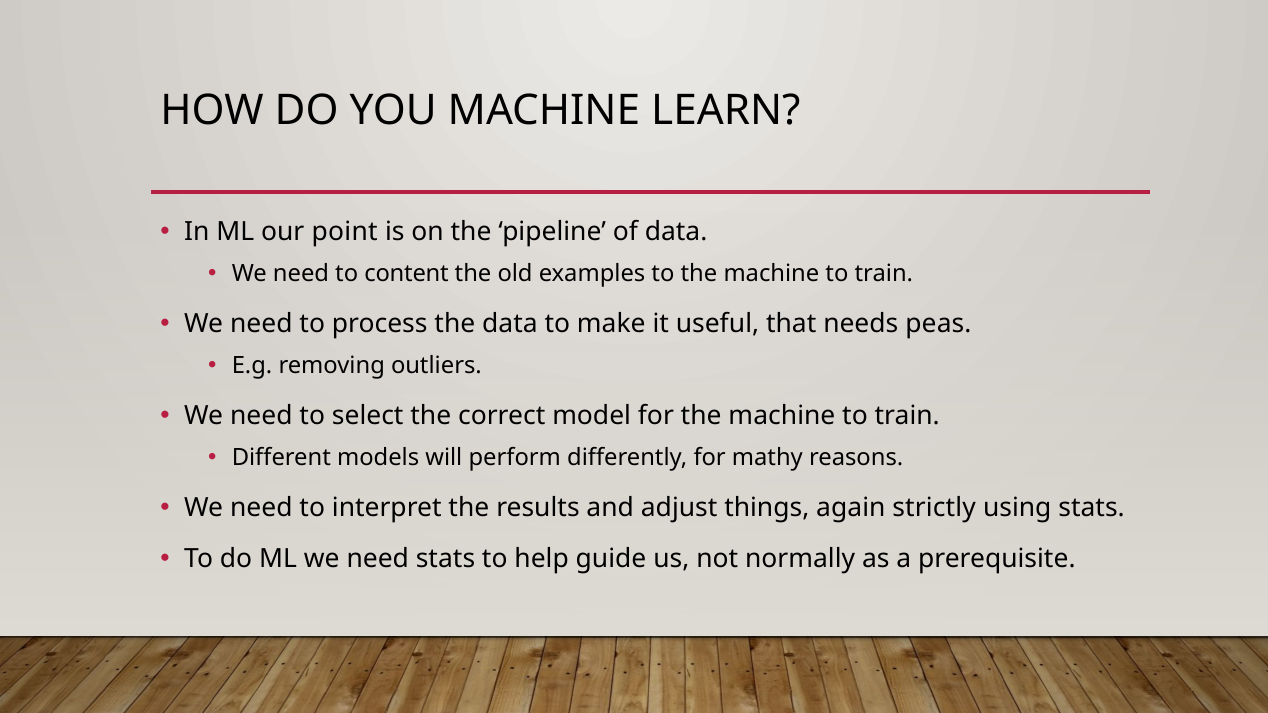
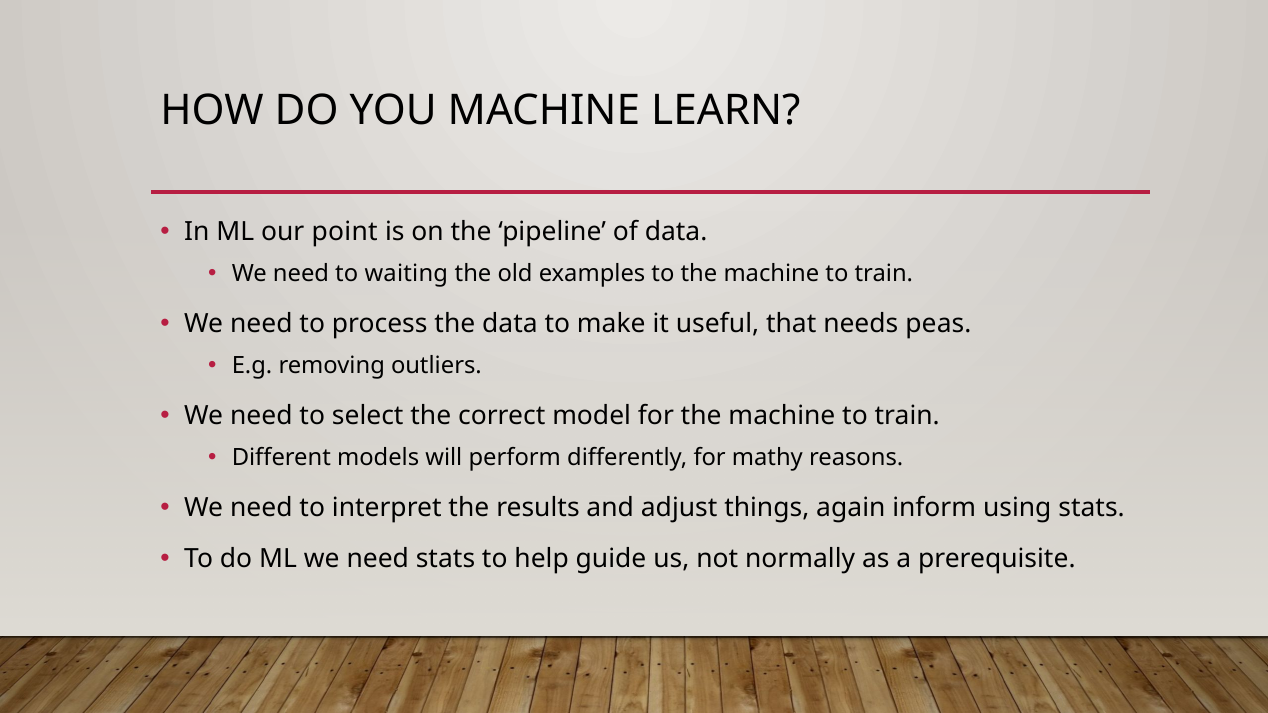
content: content -> waiting (406, 274)
strictly: strictly -> inform (934, 508)
